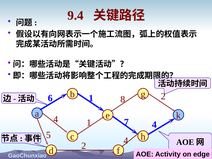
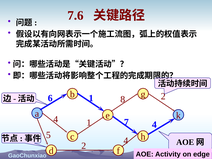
9.4: 9.4 -> 7.6 (76, 15)
